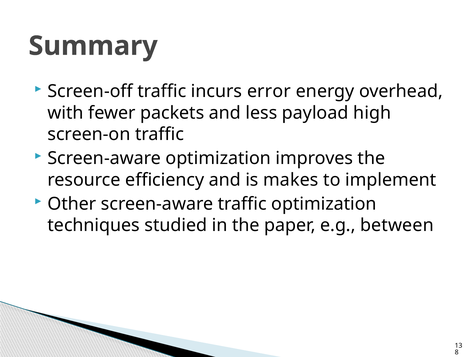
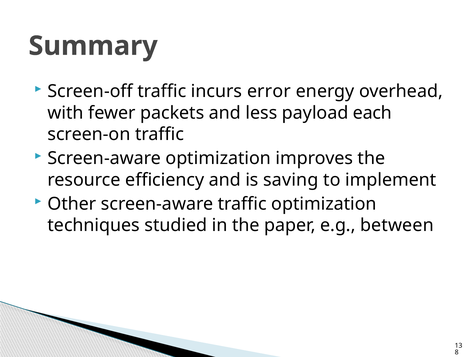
high: high -> each (372, 113)
makes: makes -> saving (291, 180)
